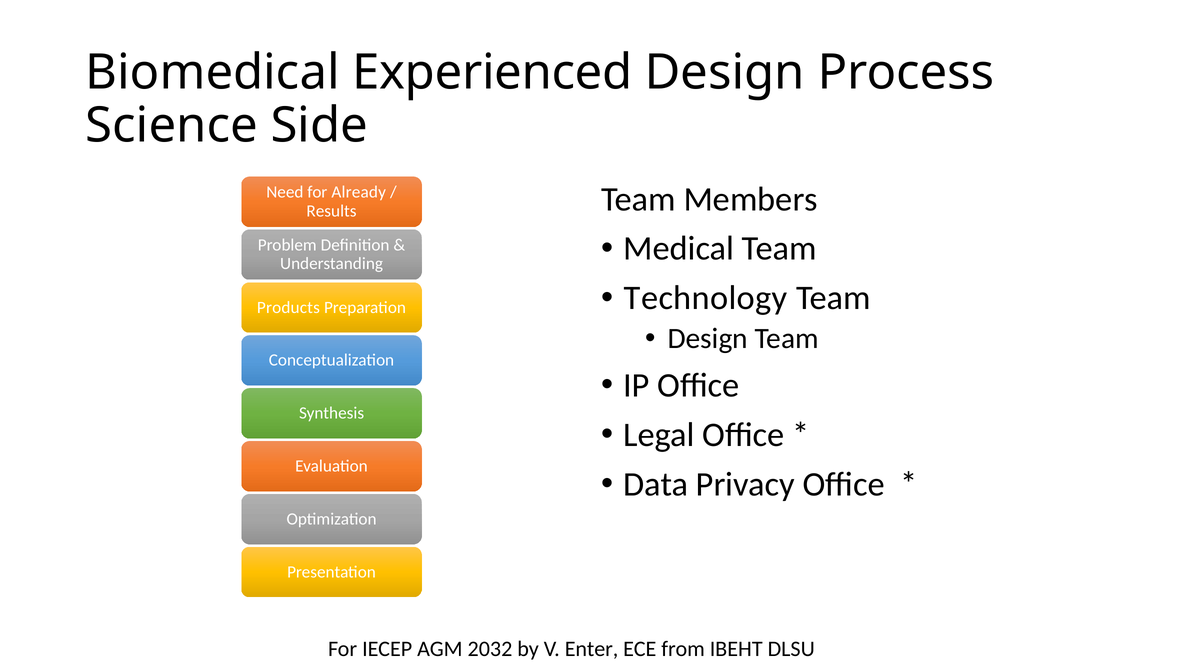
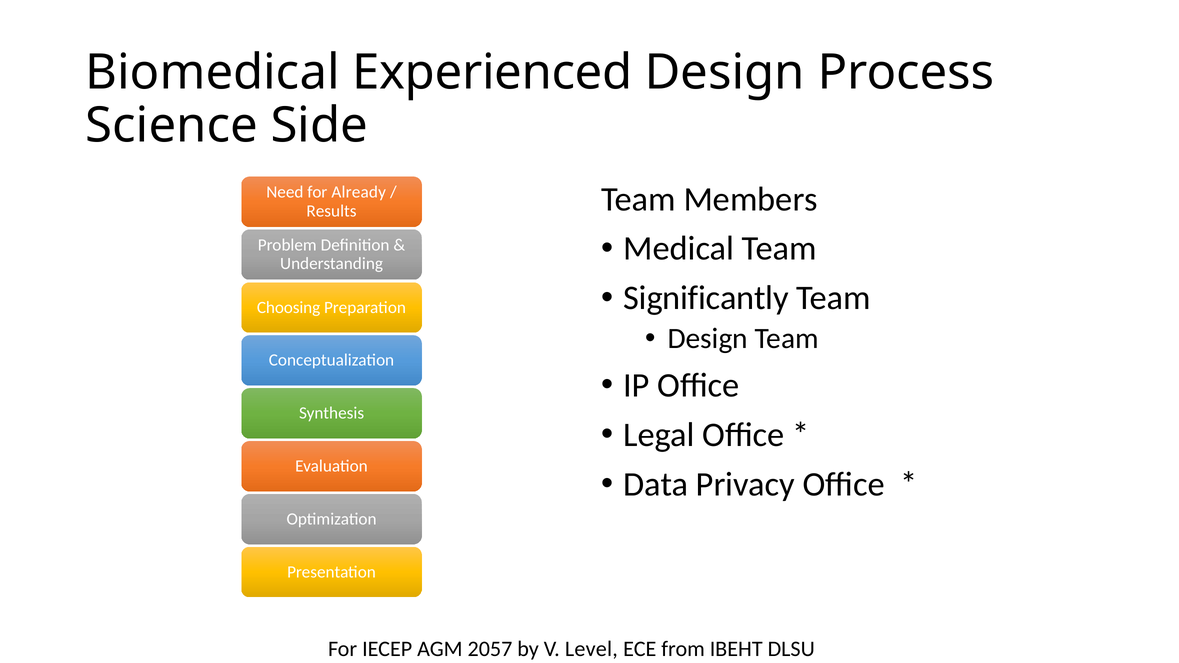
Technology: Technology -> Significantly (706, 298)
Products: Products -> Choosing (289, 307)
2032: 2032 -> 2057 (490, 649)
Enter: Enter -> Level (591, 649)
